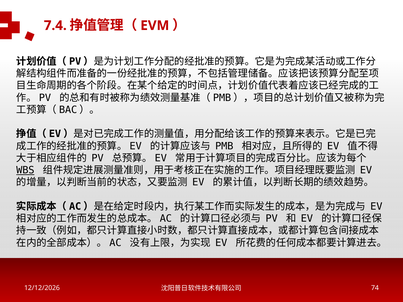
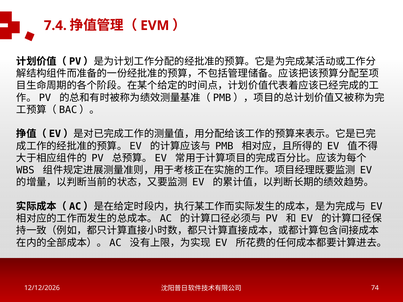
WBS underline: present -> none (25, 170)
